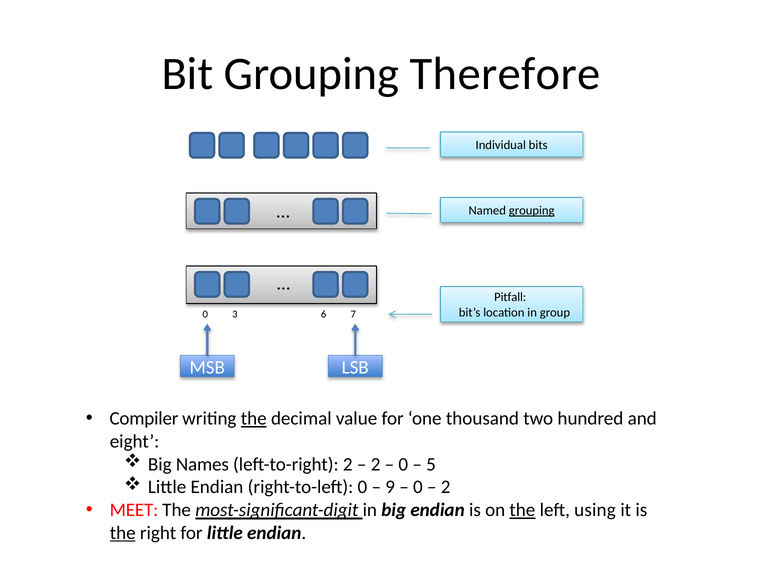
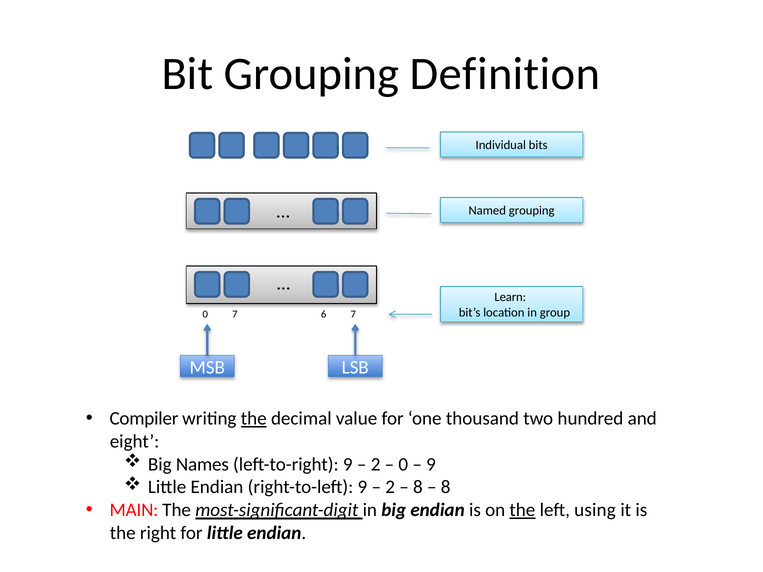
Therefore: Therefore -> Definition (505, 74)
grouping underline: present -> none (532, 211)
Pitfall: Pitfall -> Learn (510, 297)
0 3: 3 -> 7 (235, 315)
left-to-right 2: 2 -> 9 (348, 464)
5: 5 -> 9 (431, 464)
right-to-left 0: 0 -> 9 (362, 487)
9: 9 -> 2 (390, 487)
0: 0 -> 8 (418, 487)
2: 2 -> 8 (446, 487)
MEET: MEET -> MAIN (134, 510)
the underline: present -> none (123, 533)
